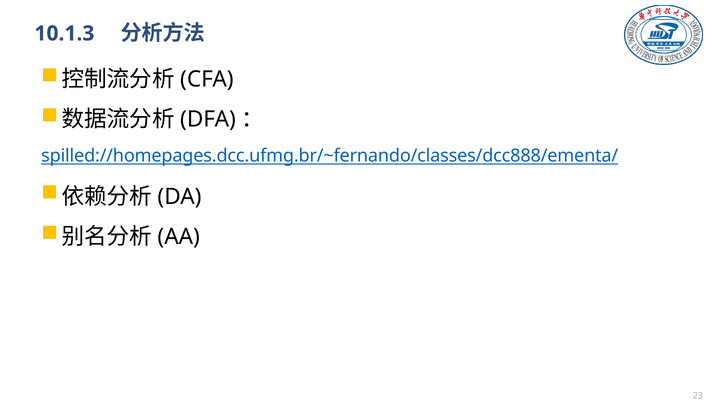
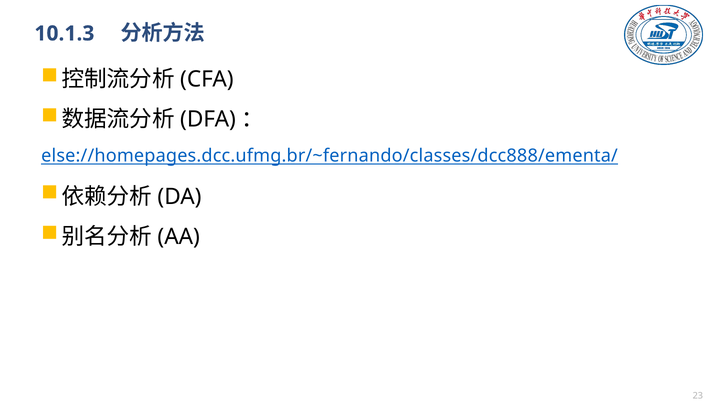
spilled://homepages.dcc.ufmg.br/~fernando/classes/dcc888/ementa/: spilled://homepages.dcc.ufmg.br/~fernando/classes/dcc888/ementa/ -> else://homepages.dcc.ufmg.br/~fernando/classes/dcc888/ementa/ (330, 156)
